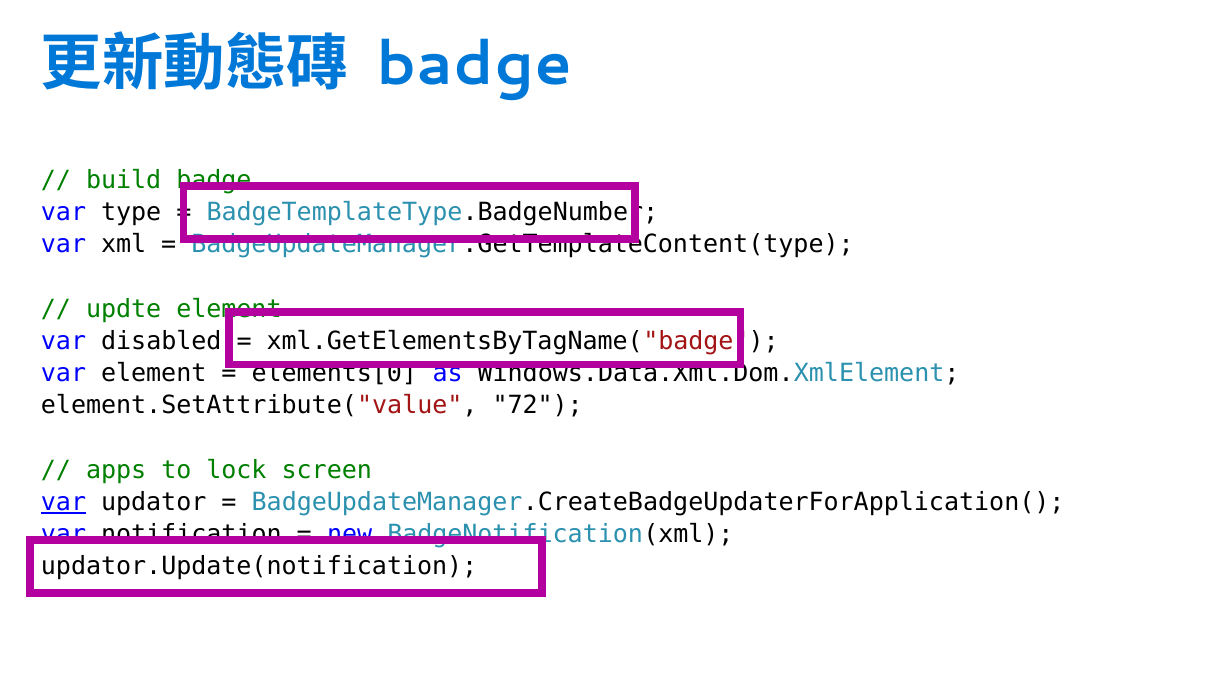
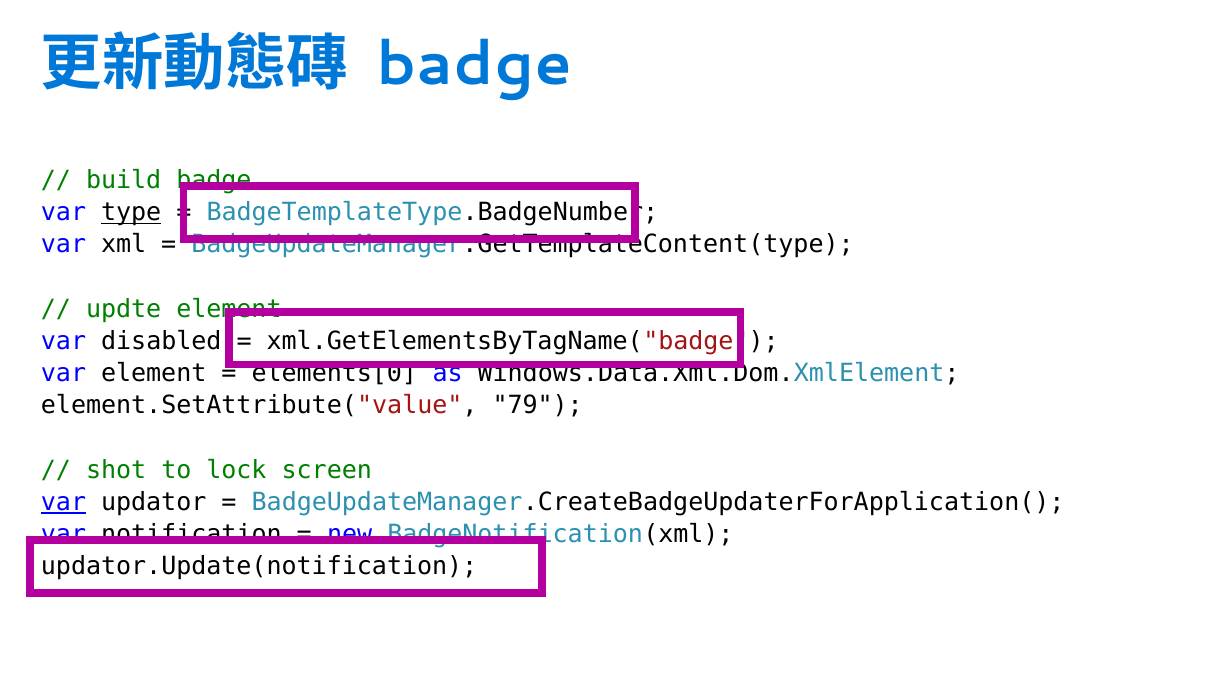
type underline: none -> present (131, 212)
72: 72 -> 79 (538, 405)
apps: apps -> shot (116, 470)
